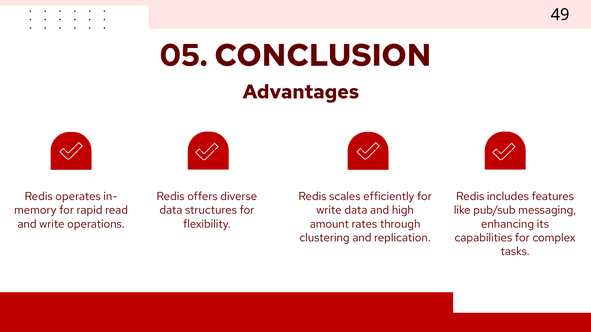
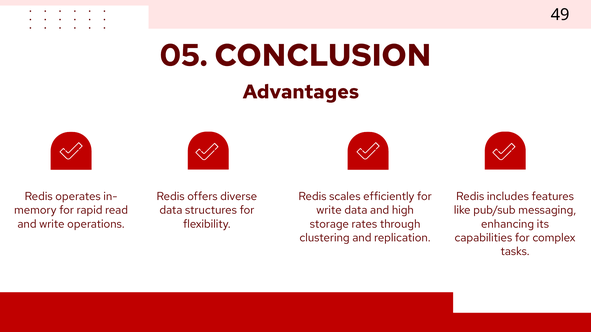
amount: amount -> storage (329, 224)
